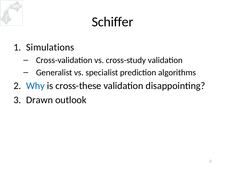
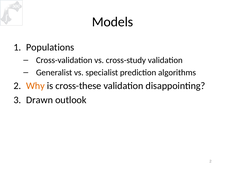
Schiffer: Schiffer -> Models (112, 22)
Simulations: Simulations -> Populations (50, 47)
Why colour: blue -> orange (35, 86)
